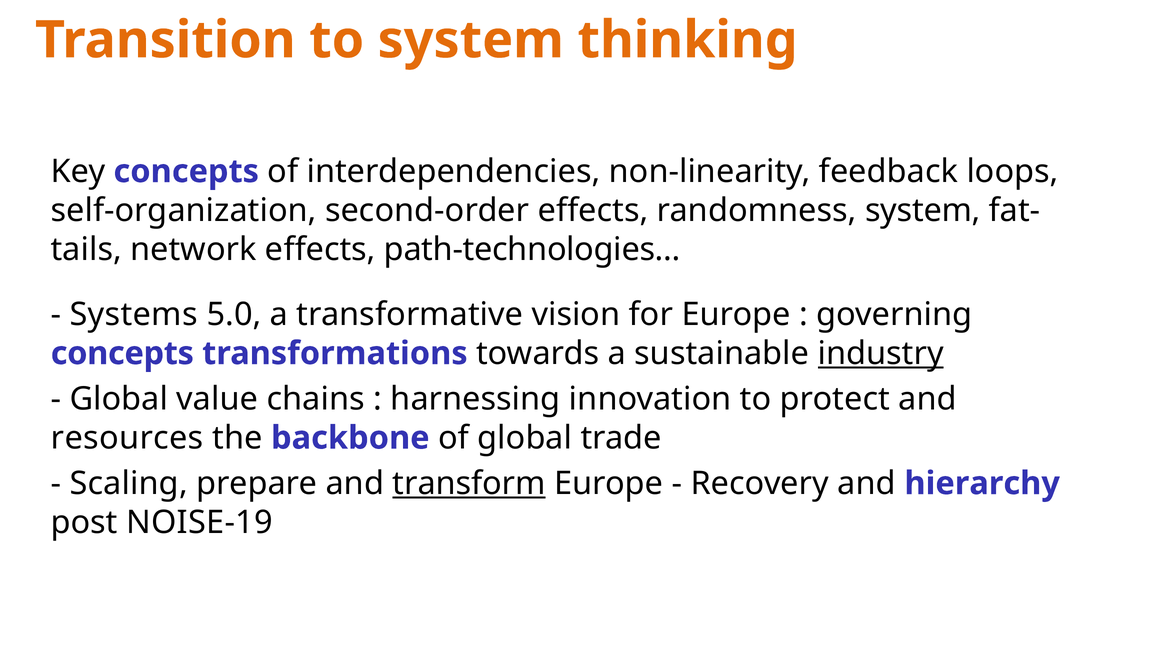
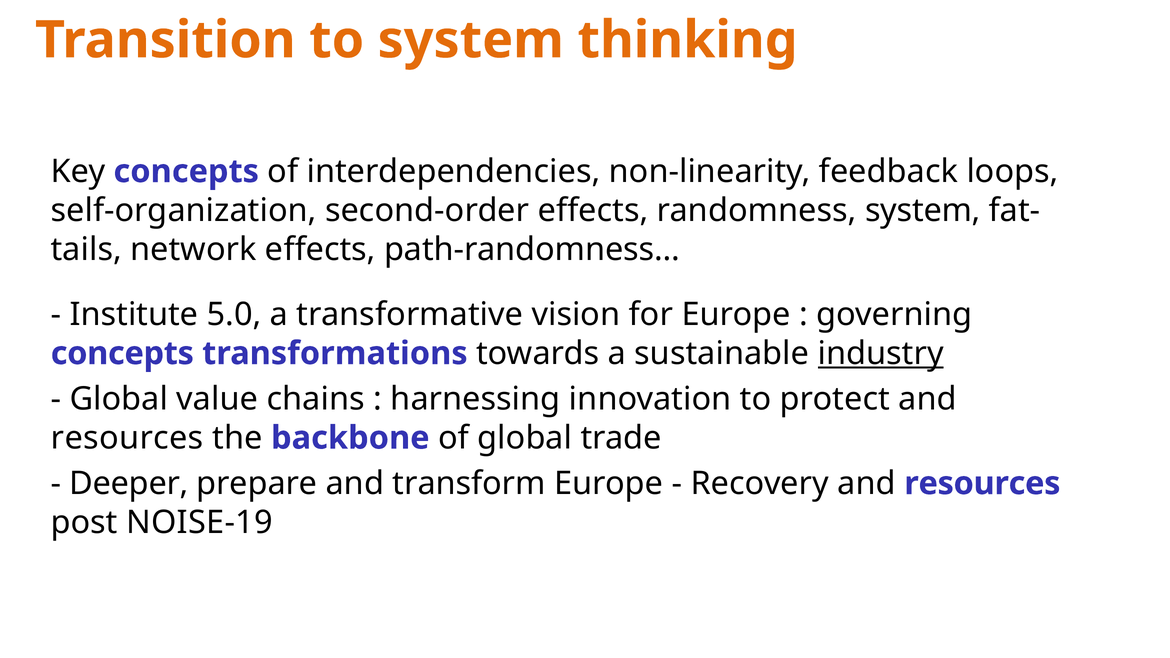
path-technologies…: path-technologies… -> path-randomness… (532, 249)
Systems: Systems -> Institute (134, 314)
Scaling: Scaling -> Deeper (129, 484)
transform underline: present -> none (469, 484)
Recovery and hierarchy: hierarchy -> resources (982, 484)
